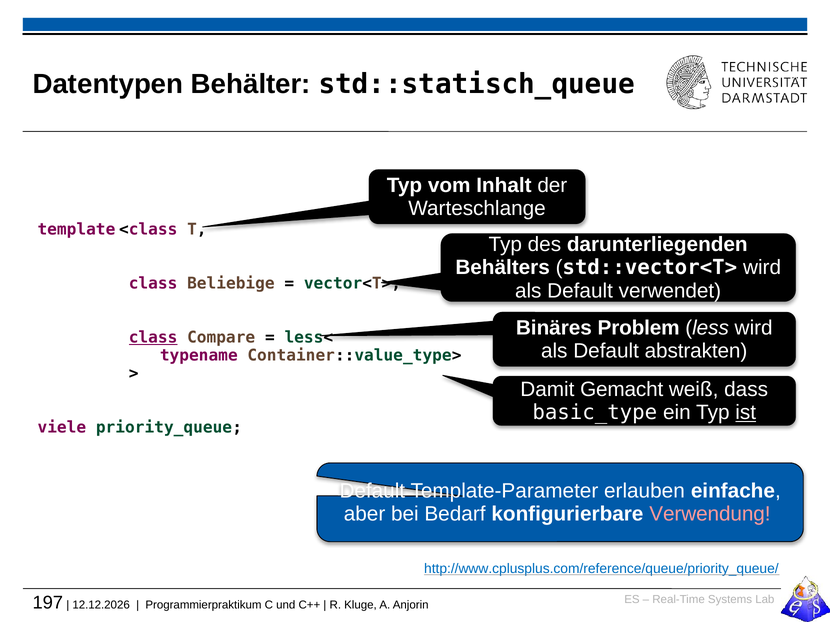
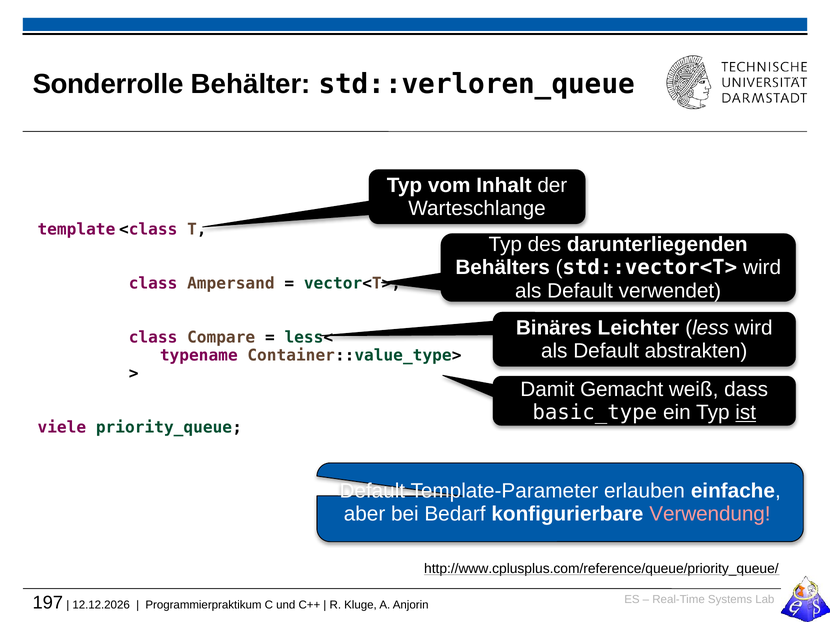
Datentypen: Datentypen -> Sonderrolle (108, 84)
std::statisch_queue: std::statisch_queue -> std::verloren_queue (477, 84)
Beliebige: Beliebige -> Ampersand (231, 284)
Problem: Problem -> Leichter (638, 328)
class underline: present -> none (153, 338)
http://www.cplusplus.com/reference/queue/priority_queue/ colour: blue -> black (601, 569)
